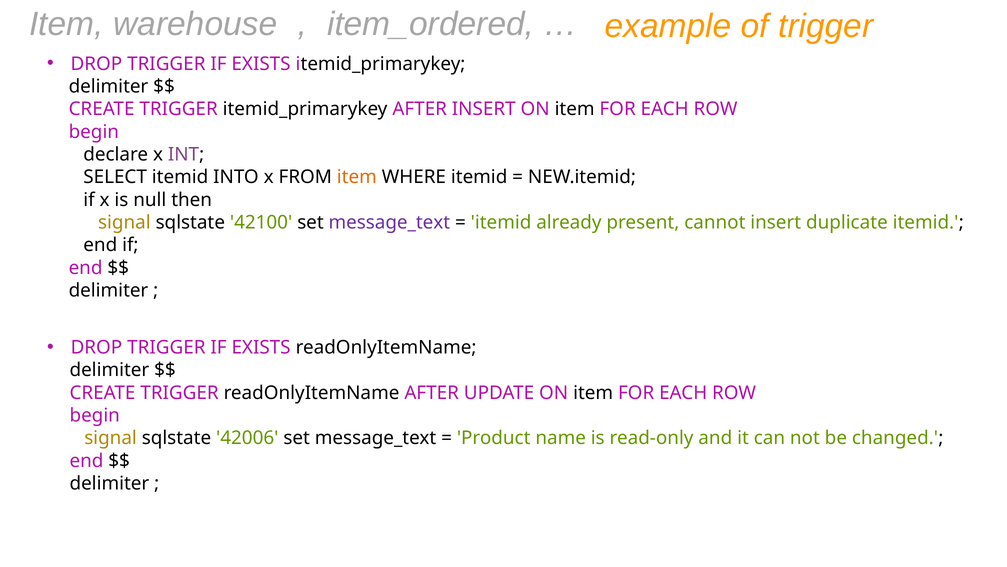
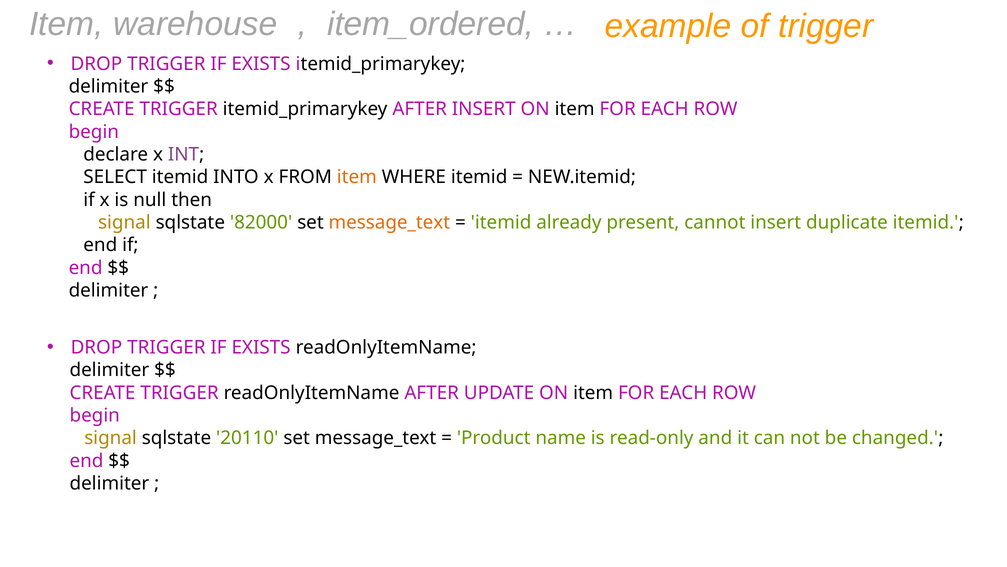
42100: 42100 -> 82000 (261, 222)
message_text colour: purple -> orange (389, 222)
42006: 42006 -> 20110 (247, 438)
